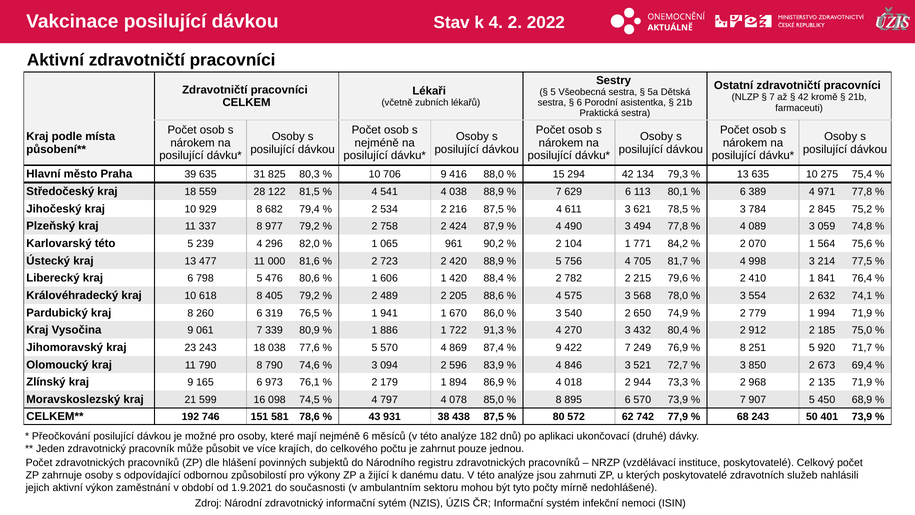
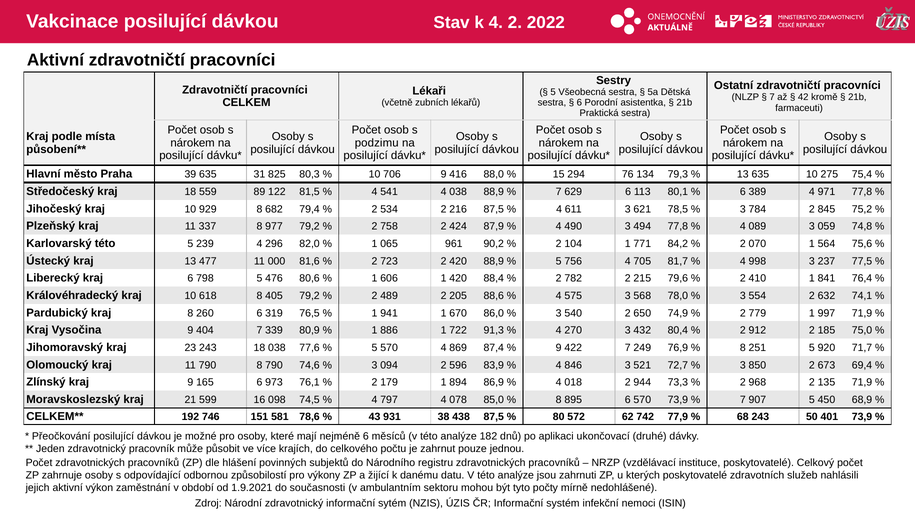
nejméně: nejméně -> podzimu (377, 143)
294 42: 42 -> 76 (628, 174)
28: 28 -> 89 (259, 192)
214: 214 -> 237 (826, 261)
994: 994 -> 997 (826, 313)
061: 061 -> 404 (205, 330)
